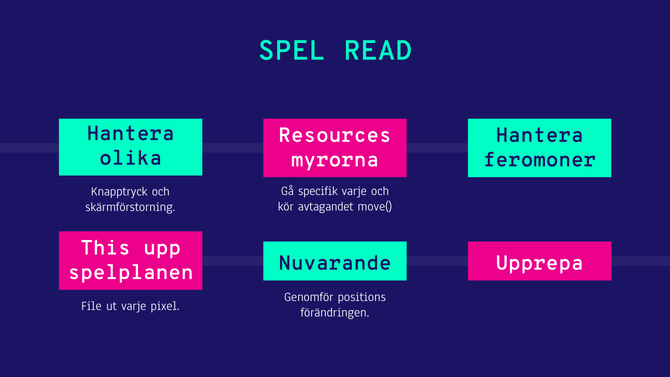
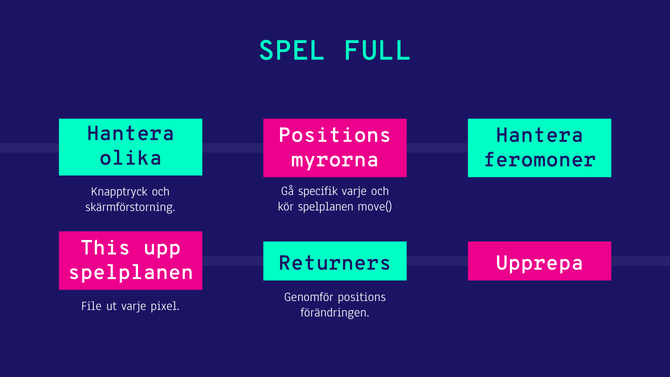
READ: READ -> FULL (378, 50)
Resources: Resources -> Positions (335, 135)
kör avtagandet: avtagandet -> spelplanen (326, 206)
Nuvarande: Nuvarande -> Returners (335, 263)
